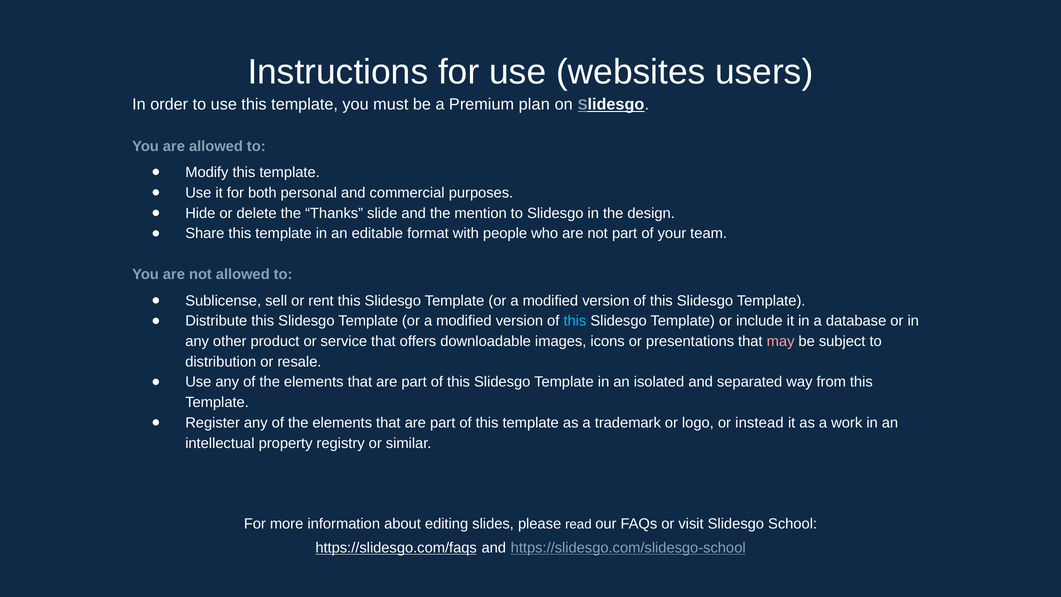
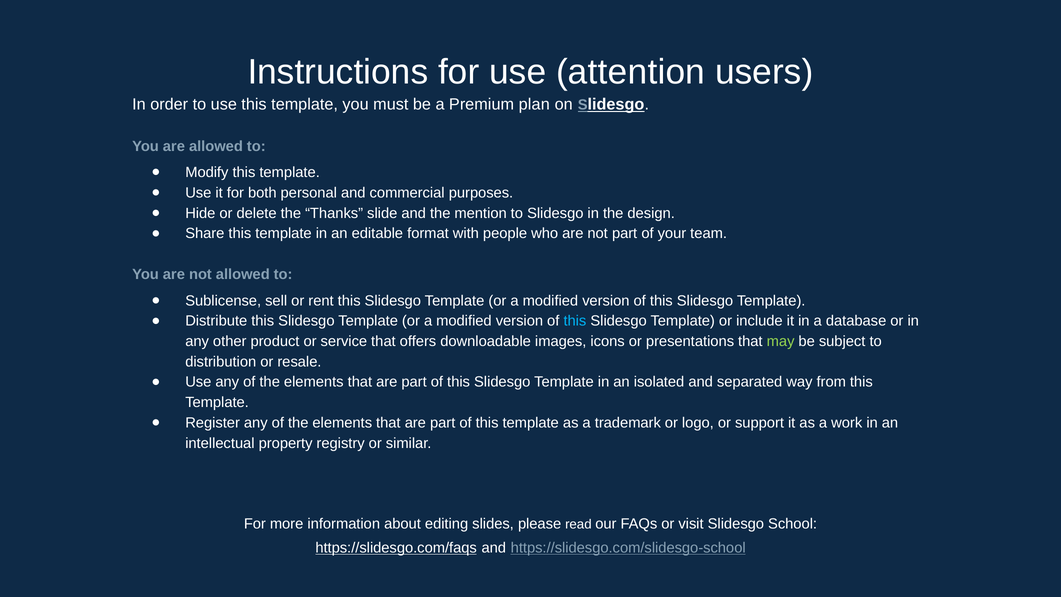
websites: websites -> attention (631, 72)
may colour: pink -> light green (781, 341)
instead: instead -> support (760, 423)
